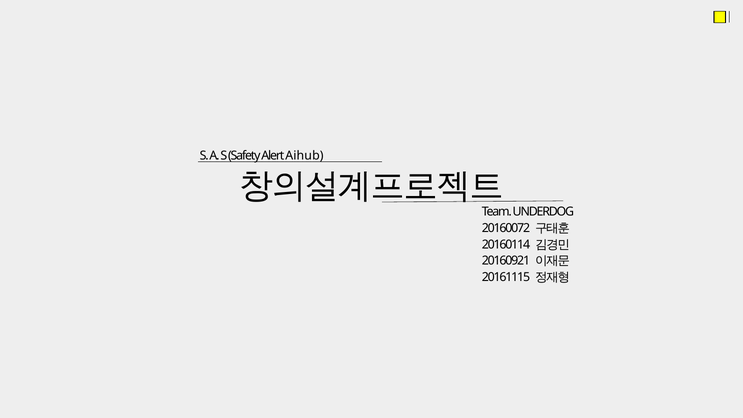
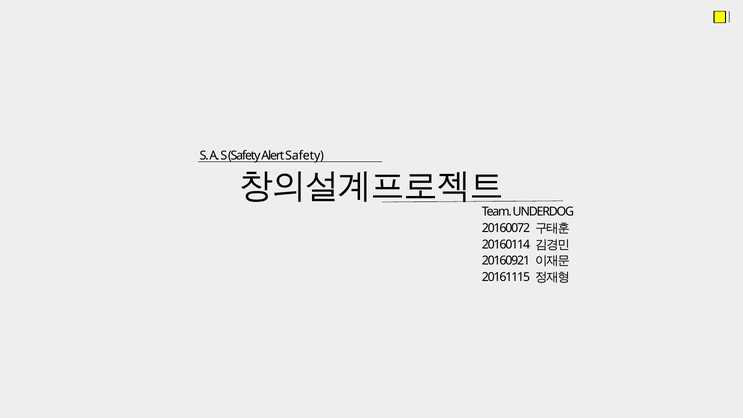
Alert Aihub: Aihub -> Safety (305, 155)
